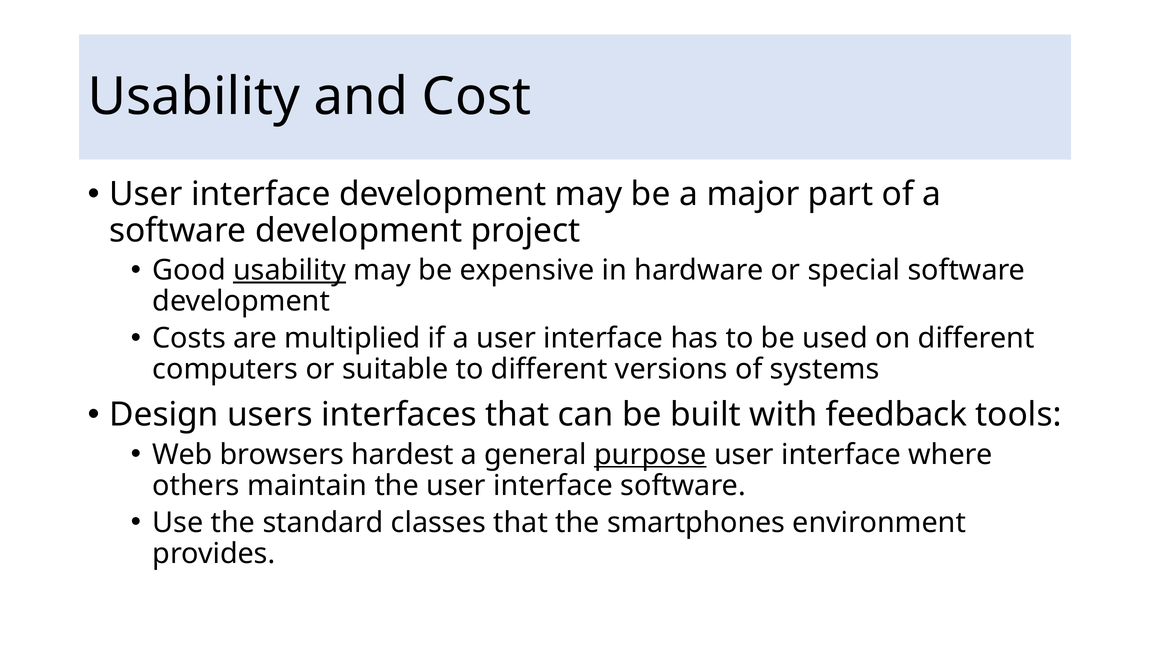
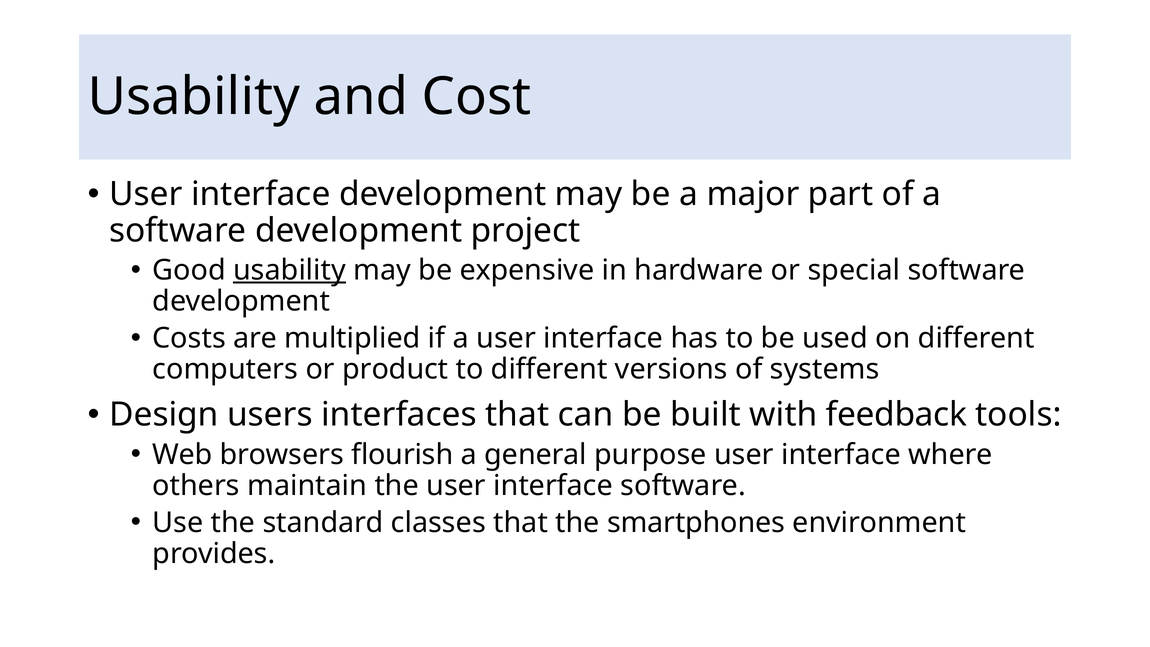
suitable: suitable -> product (395, 369)
hardest: hardest -> flourish (402, 454)
purpose underline: present -> none (650, 454)
